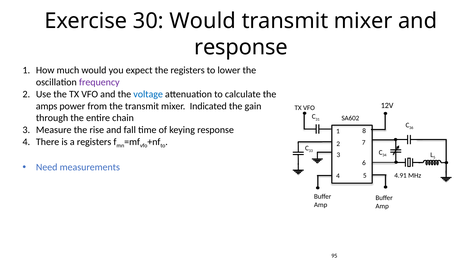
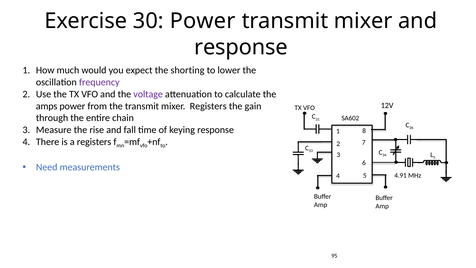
30 Would: Would -> Power (203, 21)
the registers: registers -> shorting (188, 70)
voltage colour: blue -> purple (148, 94)
mixer Indicated: Indicated -> Registers (208, 106)
